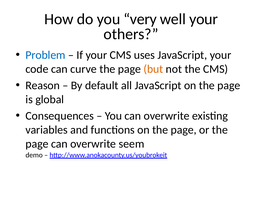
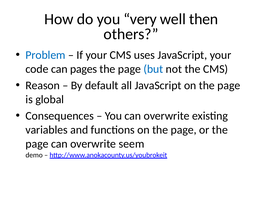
well your: your -> then (204, 19)
curve: curve -> pages (84, 69)
but colour: orange -> blue (153, 69)
